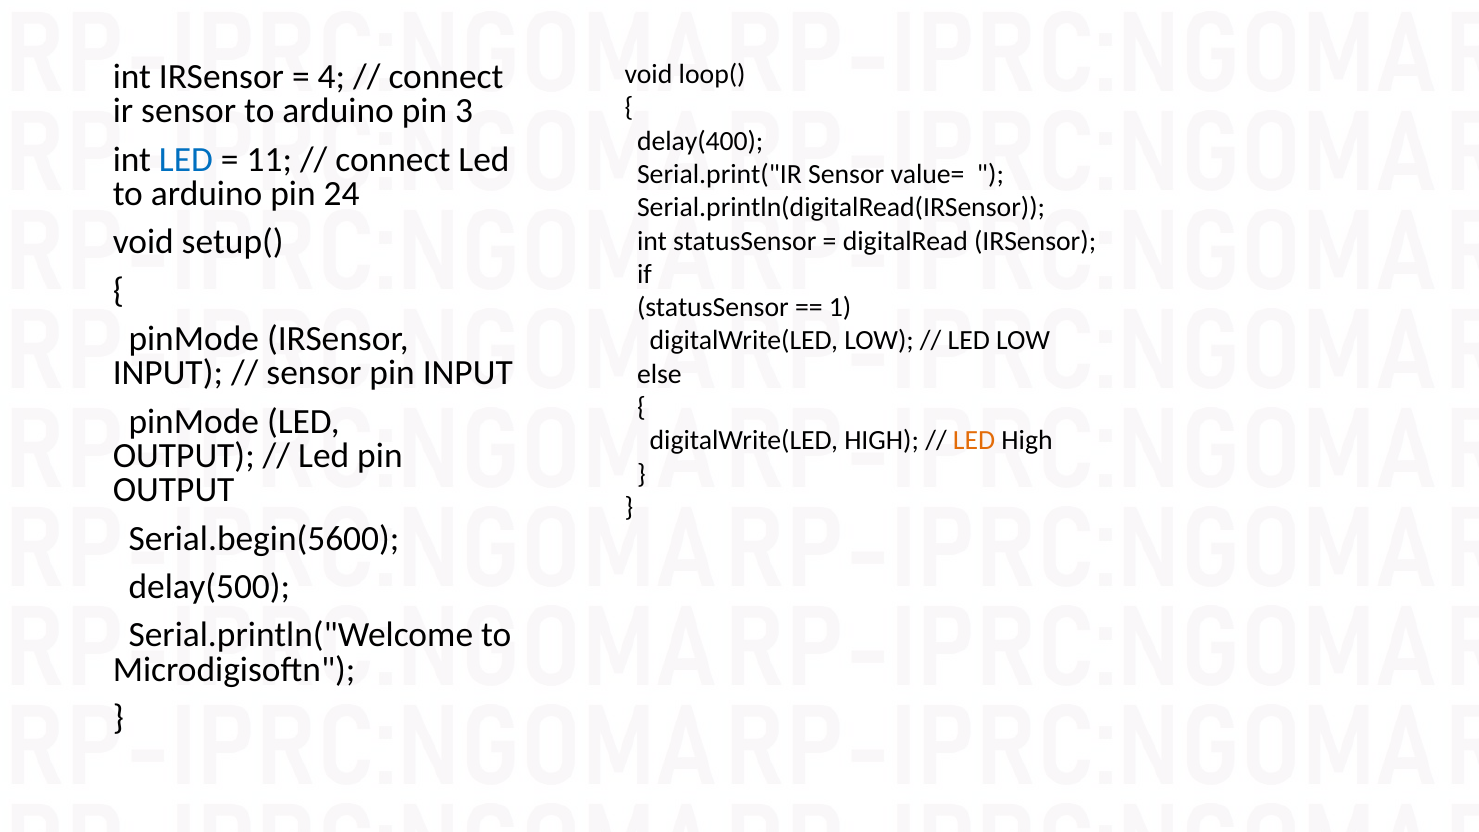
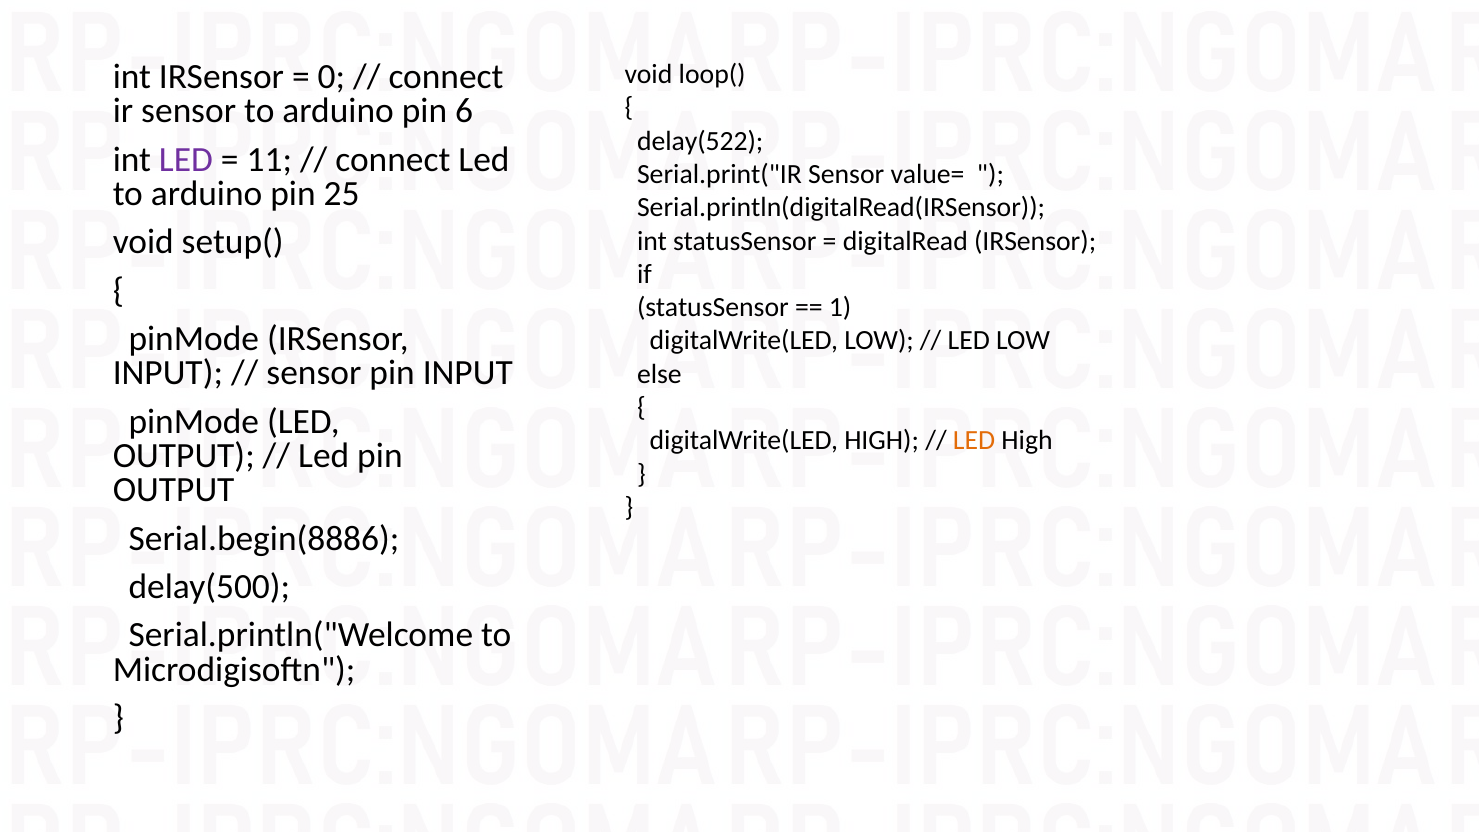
4: 4 -> 0 (331, 77)
3: 3 -> 6 (464, 111)
delay(400: delay(400 -> delay(522 (700, 141)
LED colour: blue -> purple (186, 160)
24: 24 -> 25 (342, 194)
Serial.begin(5600: Serial.begin(5600 -> Serial.begin(8886 (264, 538)
